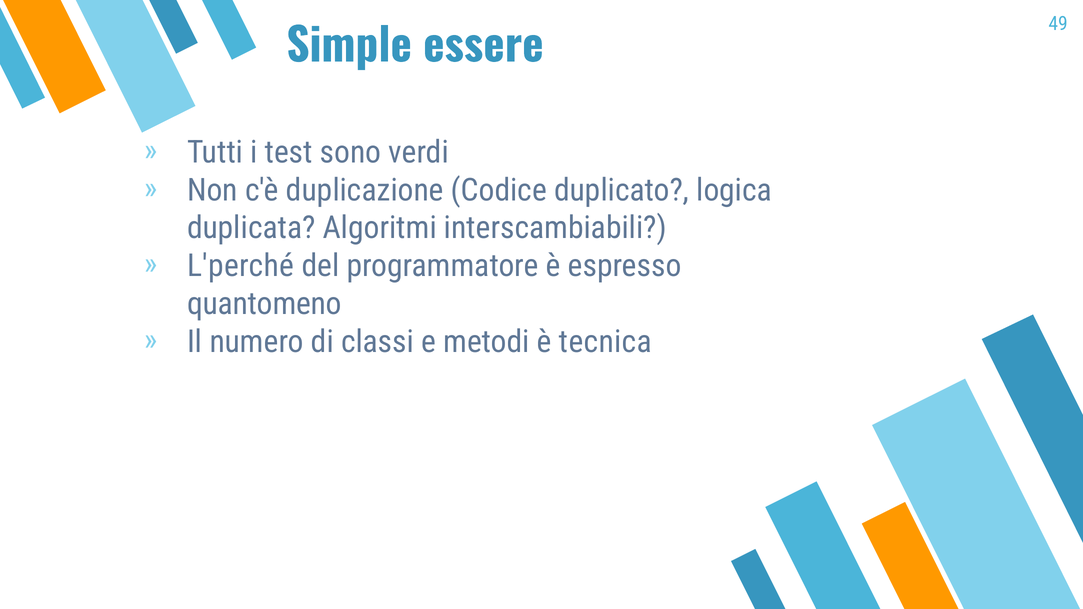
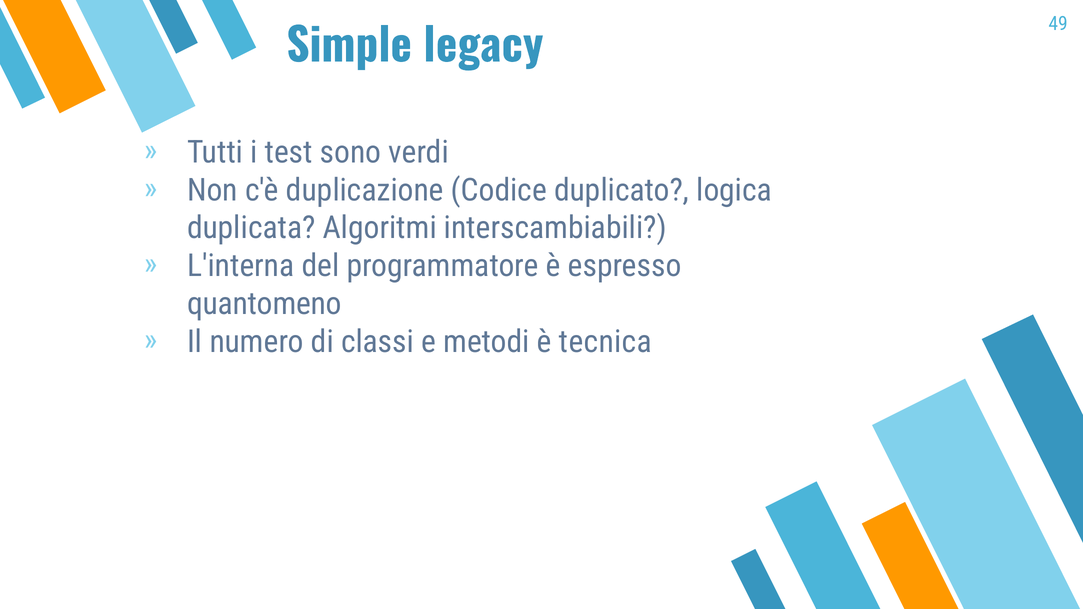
essere: essere -> legacy (483, 47)
L'perché: L'perché -> L'interna (241, 266)
